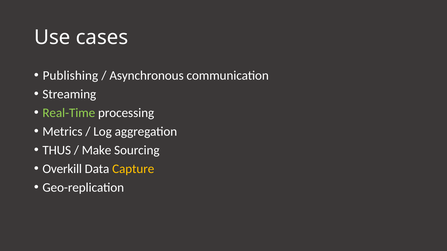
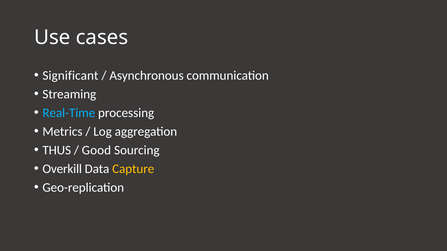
Publishing: Publishing -> Significant (70, 76)
Real-Time colour: light green -> light blue (69, 113)
Make: Make -> Good (96, 150)
